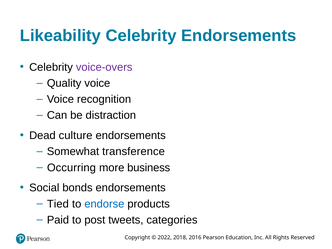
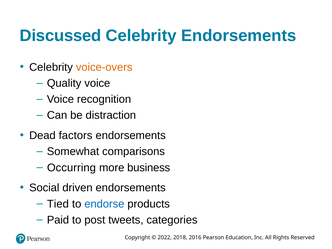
Likeability: Likeability -> Discussed (61, 36)
voice-overs colour: purple -> orange (104, 67)
culture: culture -> factors (76, 136)
transference: transference -> comparisons (134, 152)
bonds: bonds -> driven (77, 188)
